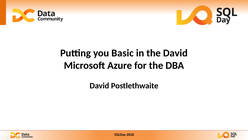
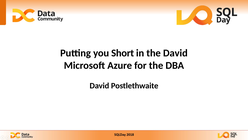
Basic: Basic -> Short (123, 53)
